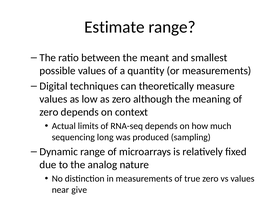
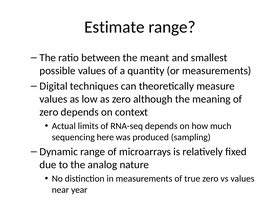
long: long -> here (105, 137)
give: give -> year (79, 190)
